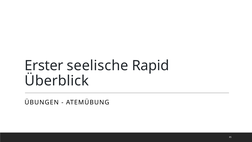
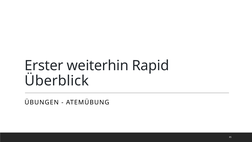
seelische: seelische -> weiterhin (98, 65)
